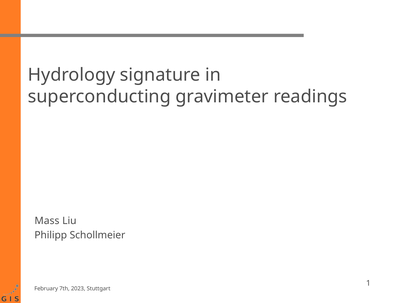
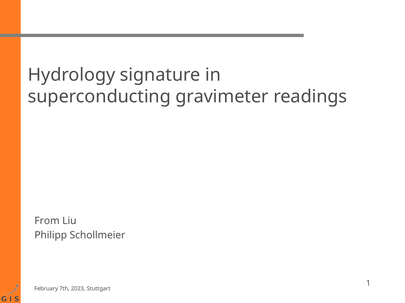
Mass: Mass -> From (47, 221)
